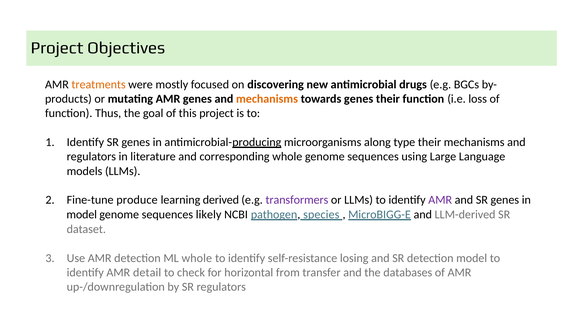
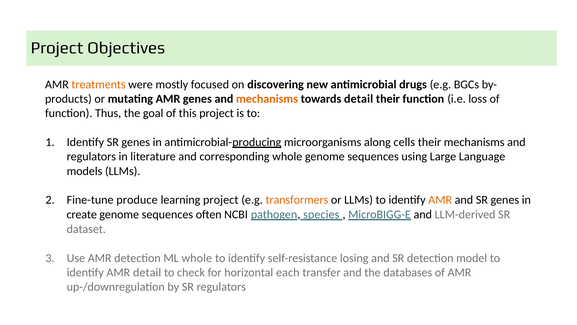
towards genes: genes -> detail (359, 99)
type: type -> cells (404, 142)
learning derived: derived -> project (221, 200)
transformers colour: purple -> orange (297, 200)
AMR colour: purple -> orange (440, 200)
model: model -> create (82, 214)
likely: likely -> often (209, 214)
from: from -> each (288, 272)
